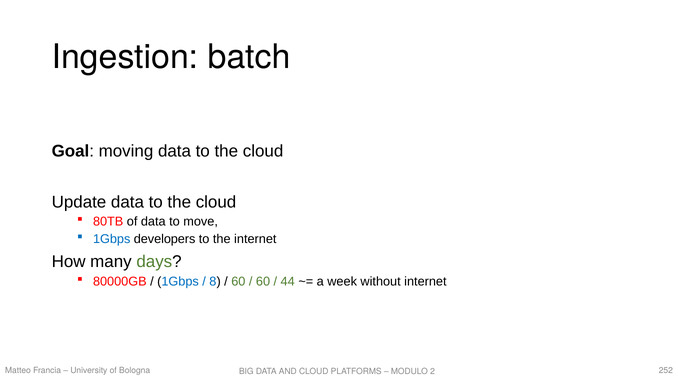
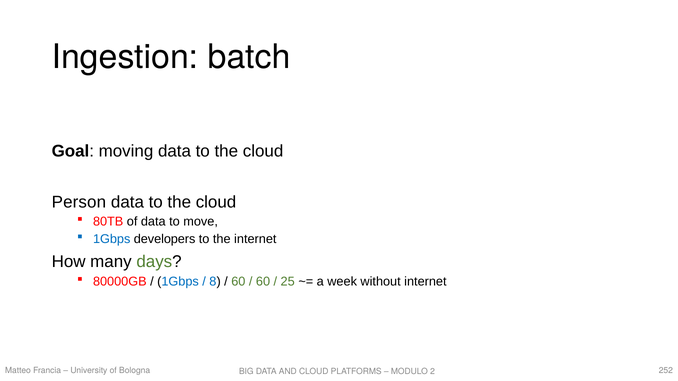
Update: Update -> Person (79, 202)
44: 44 -> 25 (288, 282)
